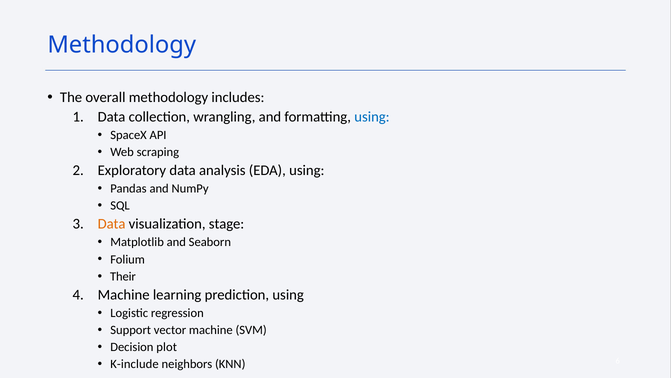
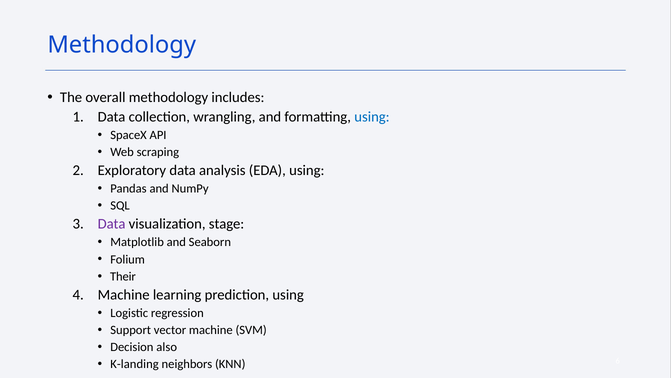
Data colour: orange -> purple (112, 224)
plot: plot -> also (167, 347)
K-include: K-include -> K-landing (135, 364)
